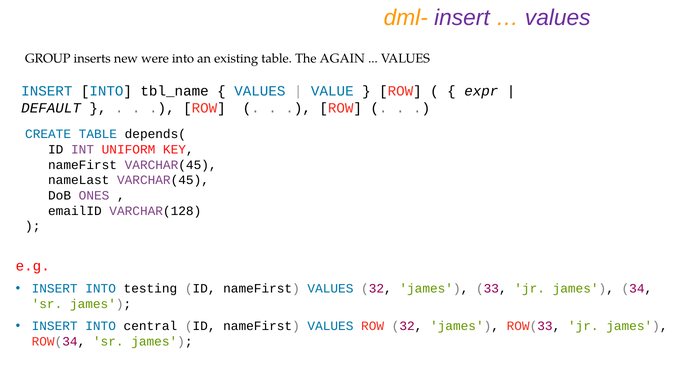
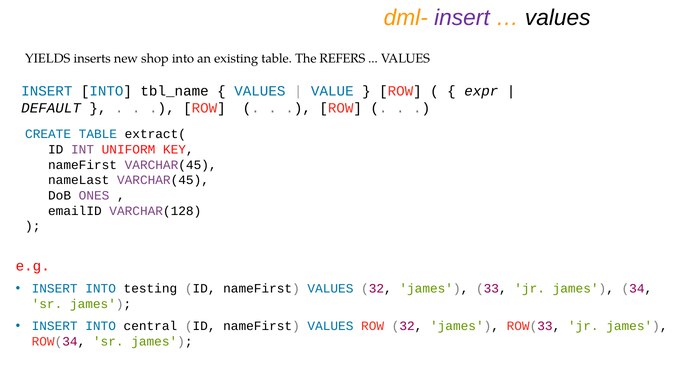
values colour: purple -> black (558, 18)
GROUP: GROUP -> YIELDS (48, 59)
were: were -> shop (155, 59)
AGAIN: AGAIN -> REFERS (342, 59)
depends(: depends( -> extract( (155, 134)
